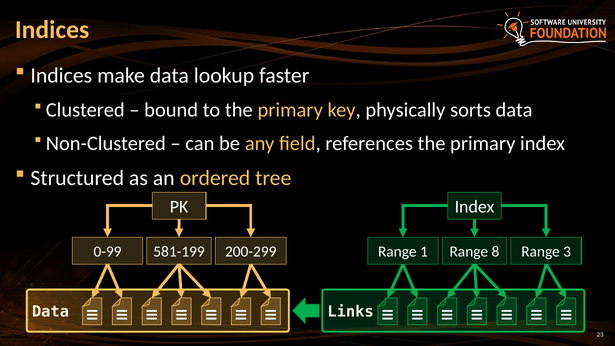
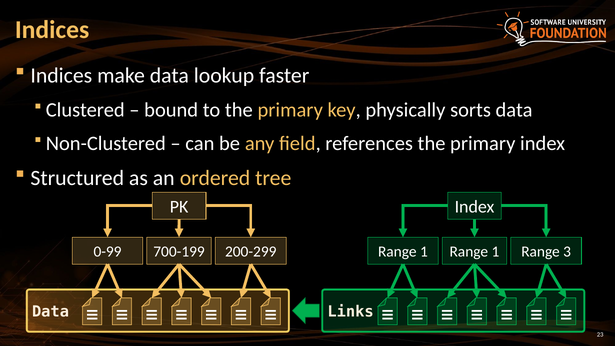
581-199: 581-199 -> 700-199 (179, 252)
8: 8 -> 1 (495, 252)
